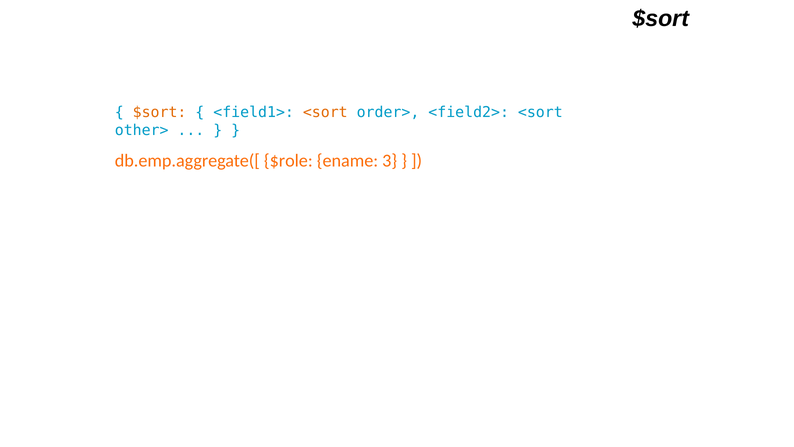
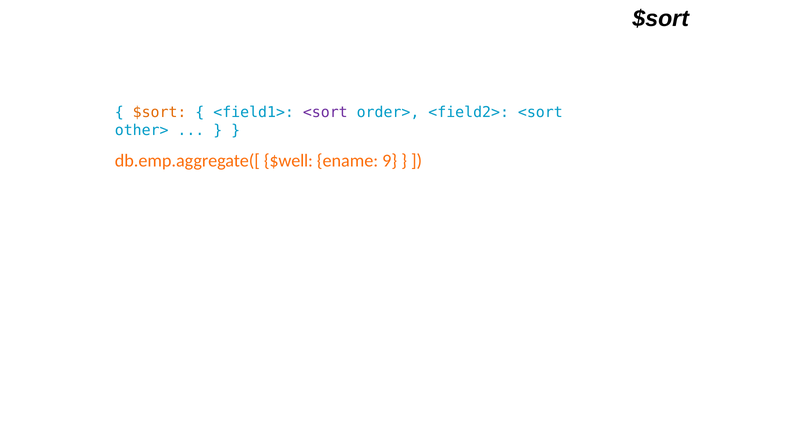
<sort colour: orange -> purple (325, 112)
$role: $role -> $well (288, 160)
3: 3 -> 9 (390, 160)
